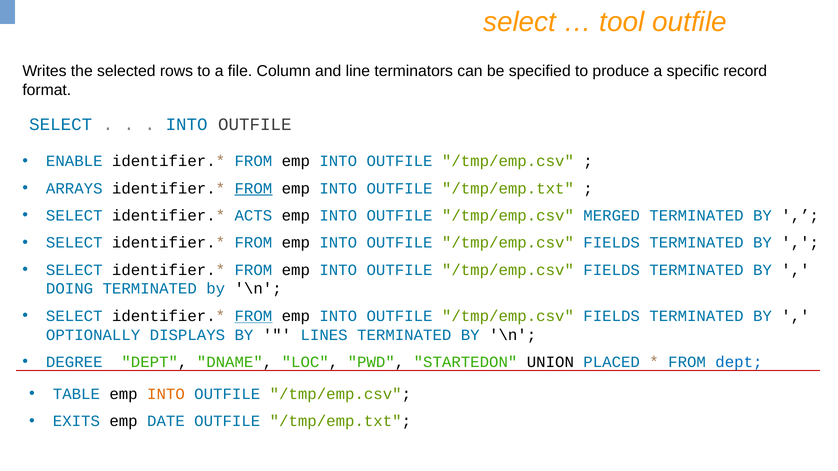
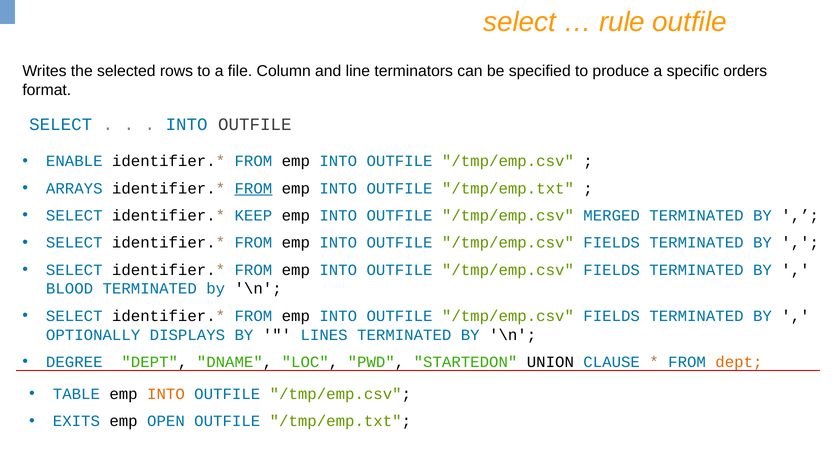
tool: tool -> rule (622, 22)
record: record -> orders (745, 71)
ACTS: ACTS -> KEEP (253, 216)
DOING: DOING -> BLOOD (70, 289)
FROM underline: present -> none (253, 316)
PLACED: PLACED -> CLAUSE (612, 362)
dept colour: blue -> orange (739, 362)
DATE: DATE -> OPEN (166, 422)
